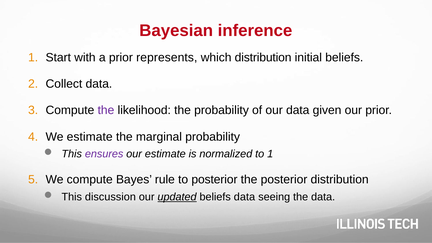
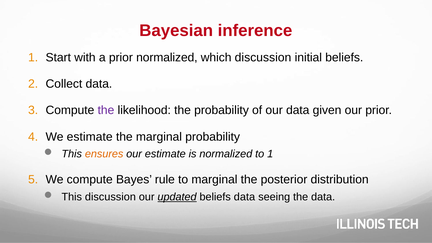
prior represents: represents -> normalized (167, 58)
which distribution: distribution -> discussion (263, 58)
ensures colour: purple -> orange (104, 154)
to posterior: posterior -> marginal (214, 180)
